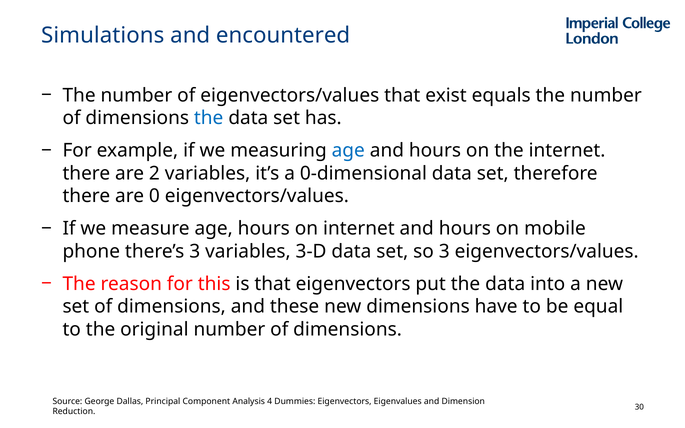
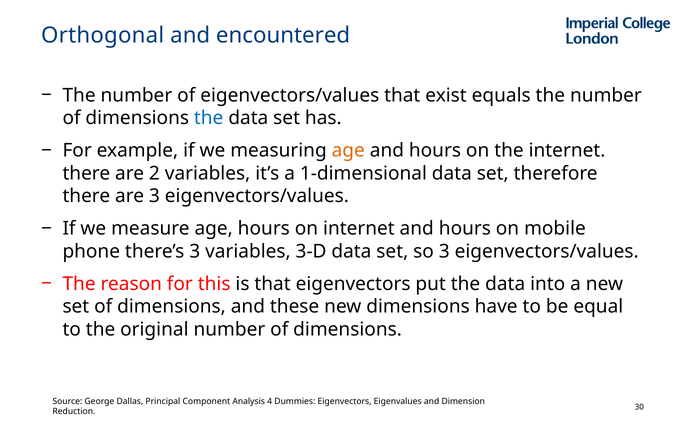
Simulations: Simulations -> Orthogonal (103, 36)
age colour: blue -> orange (348, 151)
0-dimensional: 0-dimensional -> 1-dimensional (363, 173)
are 0: 0 -> 3 (154, 196)
